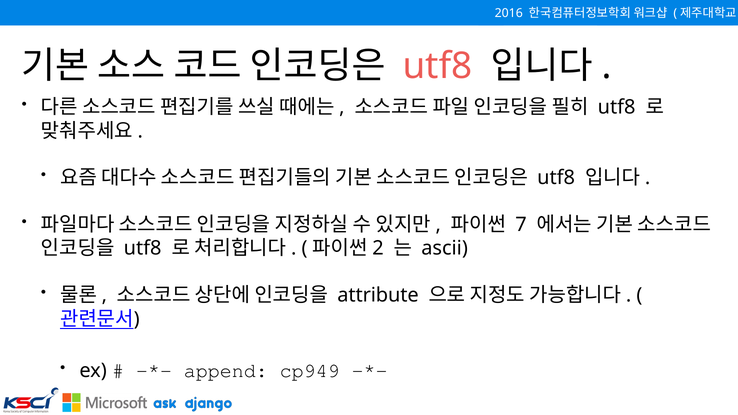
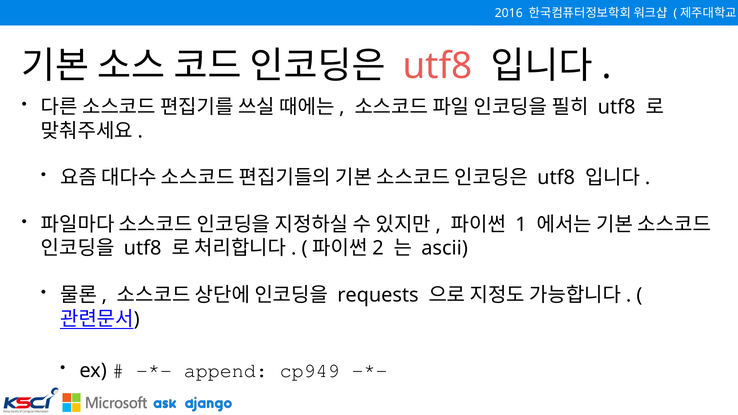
7: 7 -> 1 (521, 224)
attribute: attribute -> requests (378, 295)
